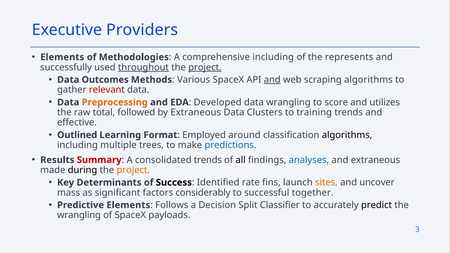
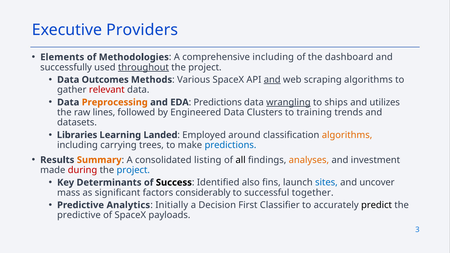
represents: represents -> dashboard (349, 57)
project underline: present -> none (205, 67)
Developed: Developed -> Predictions (218, 102)
wrangling underline: none -> present (288, 102)
score: score -> ships (336, 102)
total: total -> lines (104, 112)
by Extraneous: Extraneous -> Engineered (196, 112)
effective: effective -> datasets (77, 123)
Outlined: Outlined -> Libraries (77, 135)
Format: Format -> Landed (160, 135)
algorithms colour: black -> orange (347, 135)
multiple: multiple -> carrying (118, 145)
Summary colour: red -> orange (99, 160)
consolidated trends: trends -> listing (208, 160)
analyses colour: blue -> orange (309, 160)
and extraneous: extraneous -> investment (375, 160)
during colour: black -> red (83, 170)
project colour: orange -> blue (133, 170)
rate: rate -> also (251, 183)
sites colour: orange -> blue (326, 183)
Predictive Elements: Elements -> Analytics (128, 205)
Follows: Follows -> Initially (172, 205)
Split: Split -> First (248, 205)
wrangling: wrangling -> predictive (79, 215)
